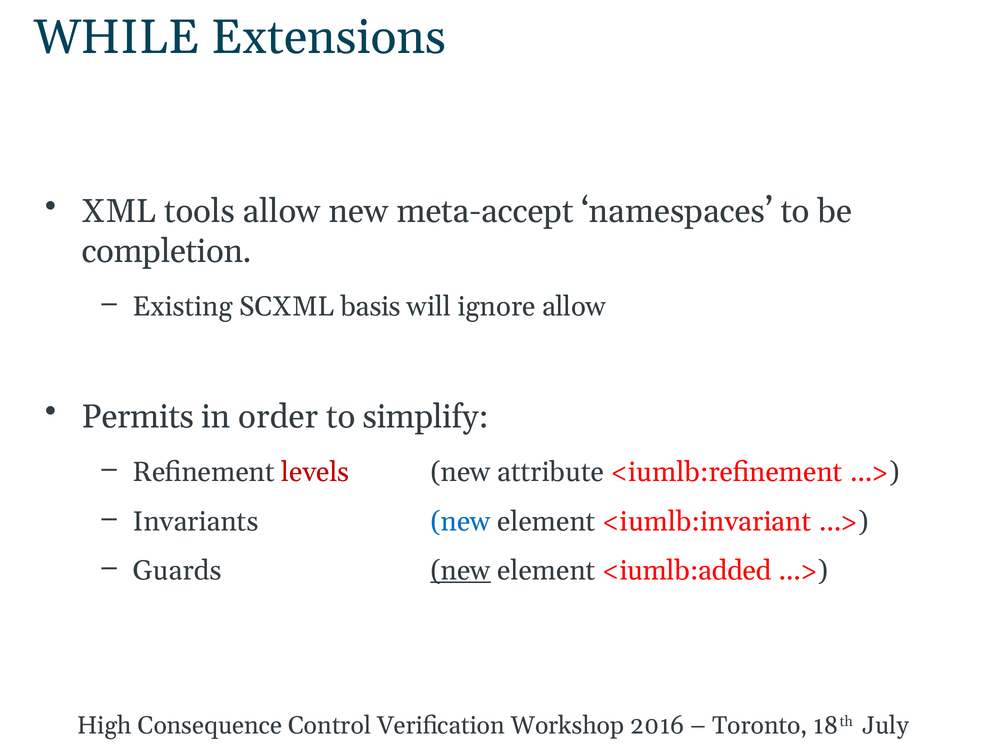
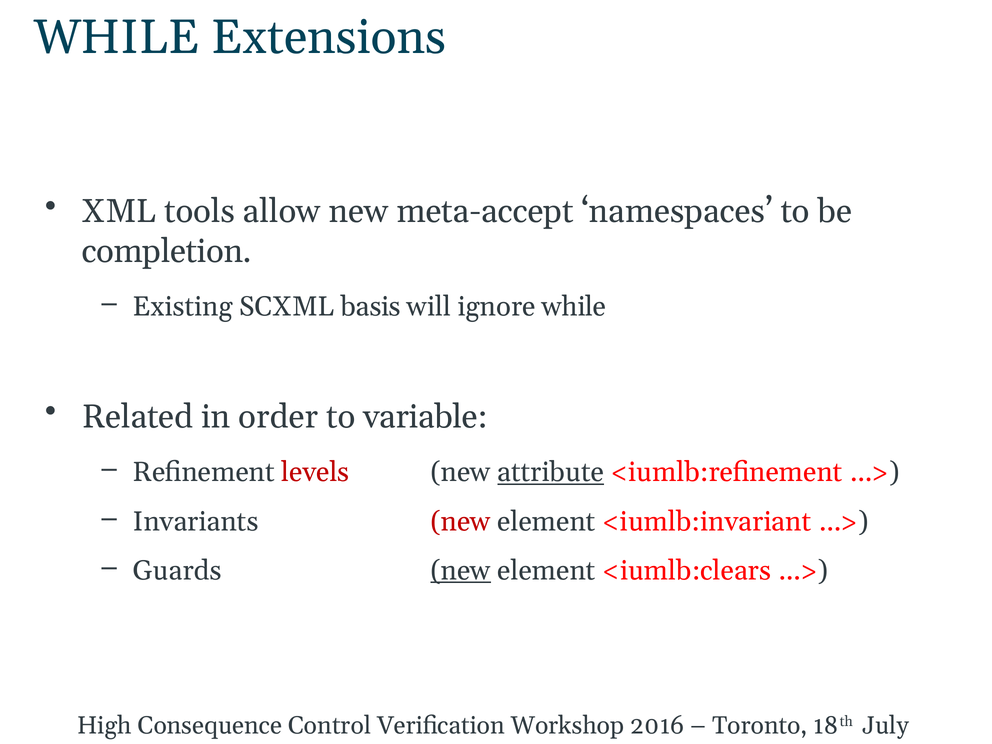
ignore allow: allow -> while (574, 307)
Permits: Permits -> Related (138, 417)
simplify: simplify -> variable (426, 417)
attribute underline: none -> present (551, 472)
new colour: blue -> red (461, 521)
<iumlb:added: <iumlb:added -> <iumlb:clears (687, 571)
